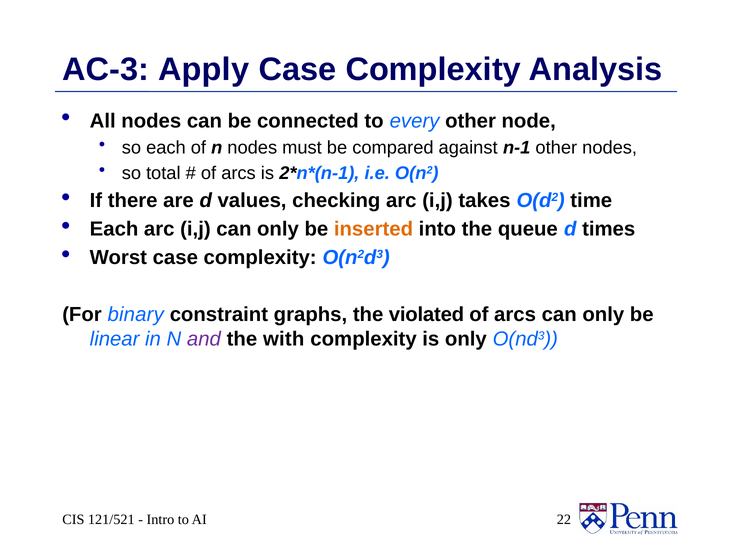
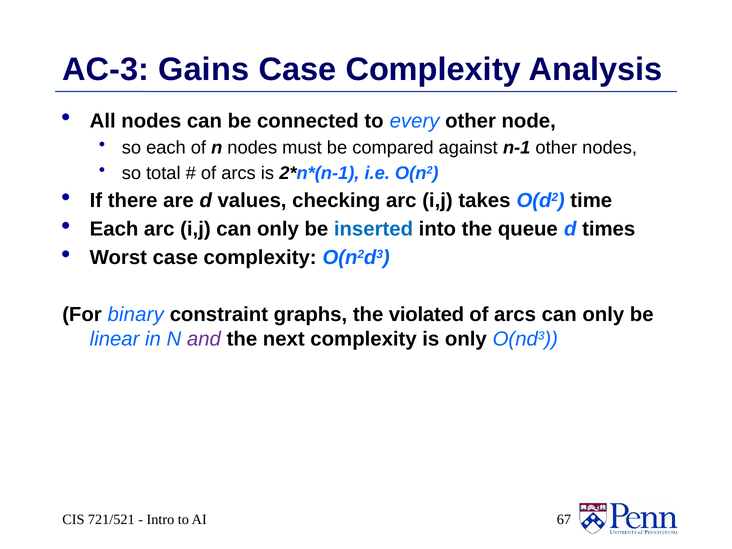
Apply: Apply -> Gains (204, 69)
inserted colour: orange -> blue (374, 229)
with: with -> next (284, 339)
121/521: 121/521 -> 721/521 (111, 519)
22: 22 -> 67 (564, 519)
